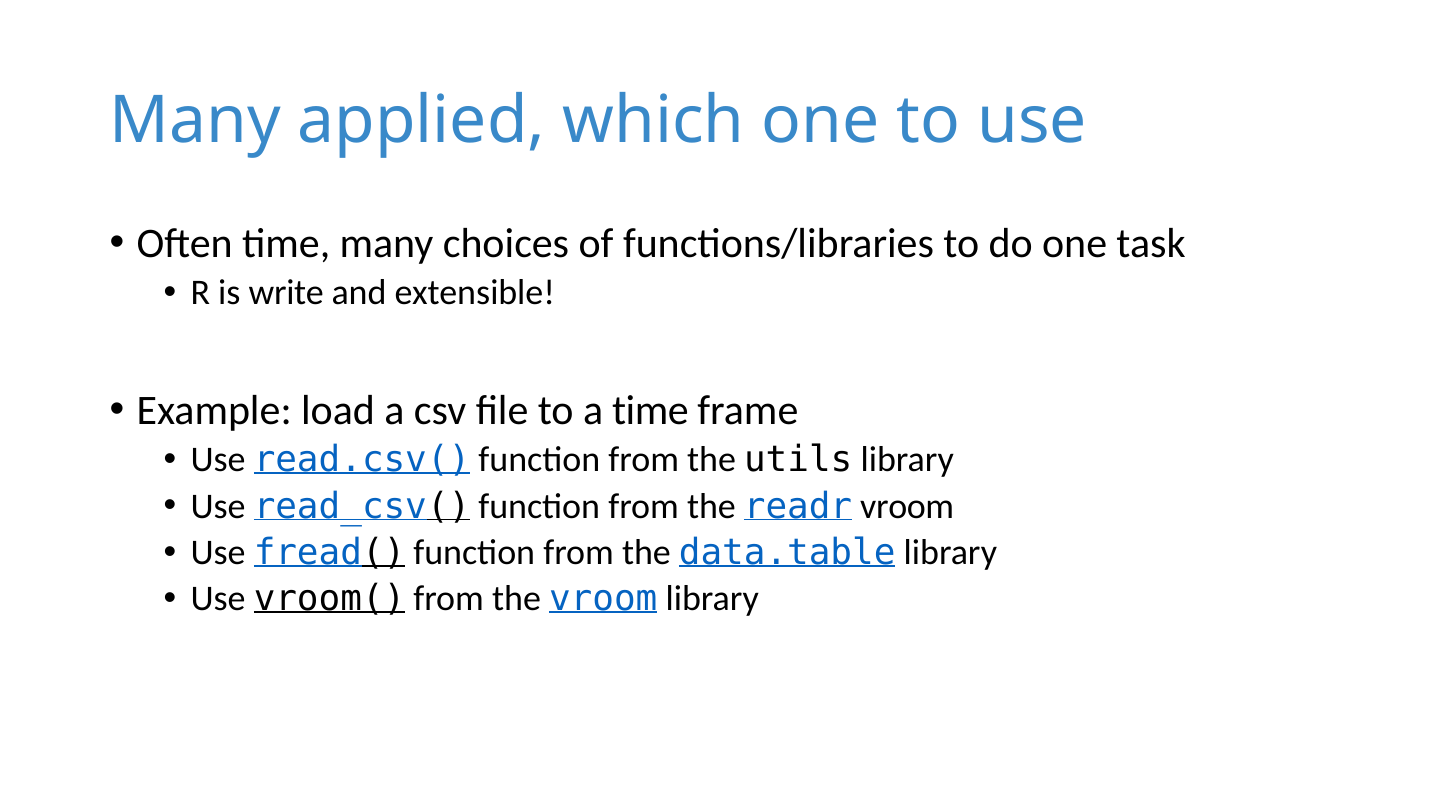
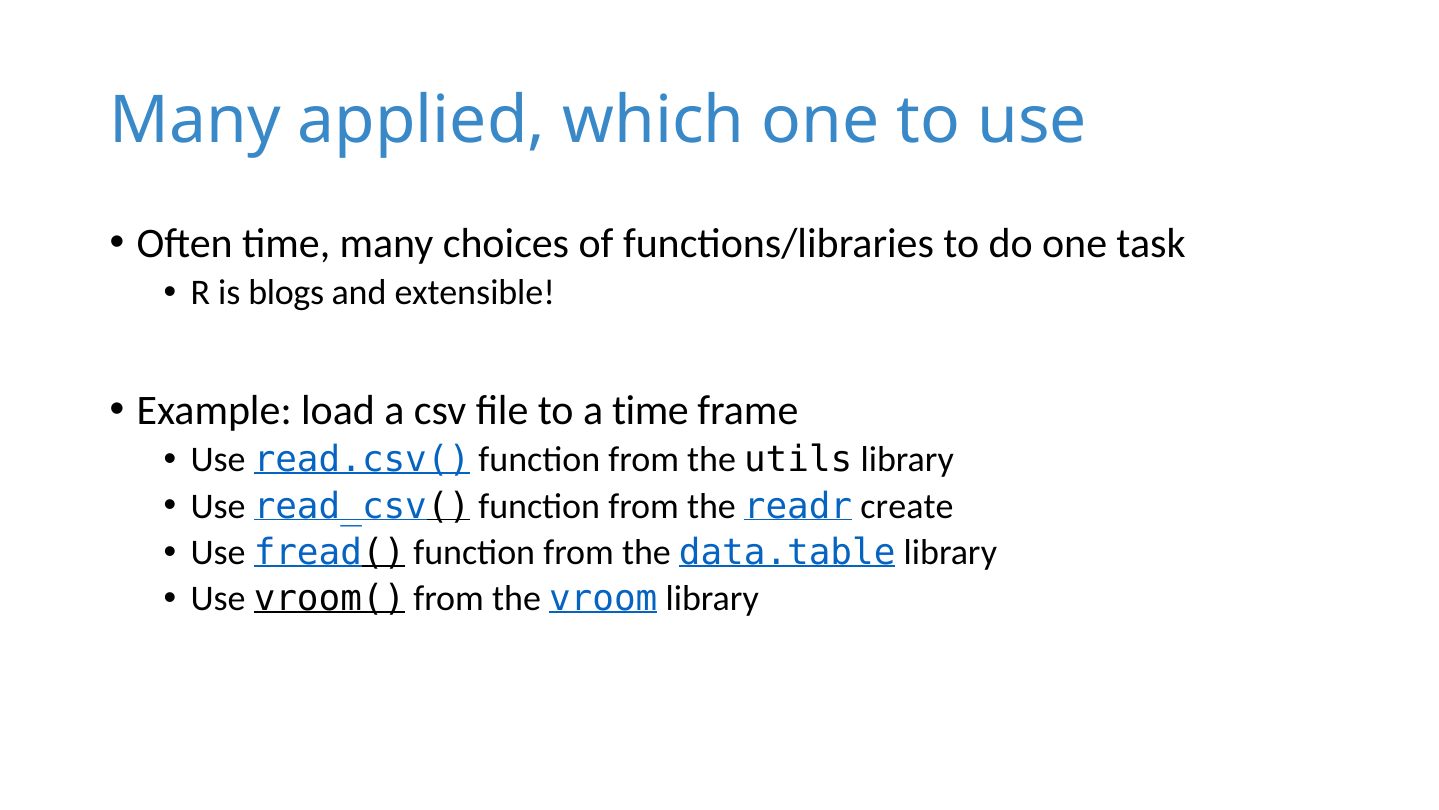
write: write -> blogs (286, 293)
readr vroom: vroom -> create (907, 506)
